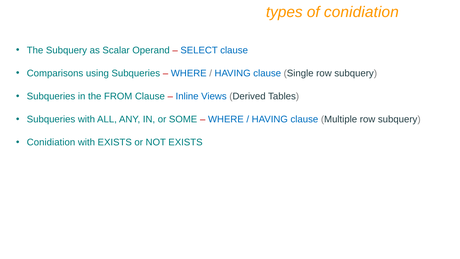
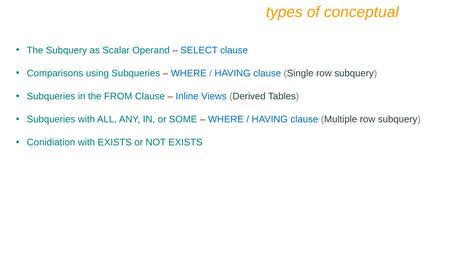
of conidiation: conidiation -> conceptual (361, 12)
